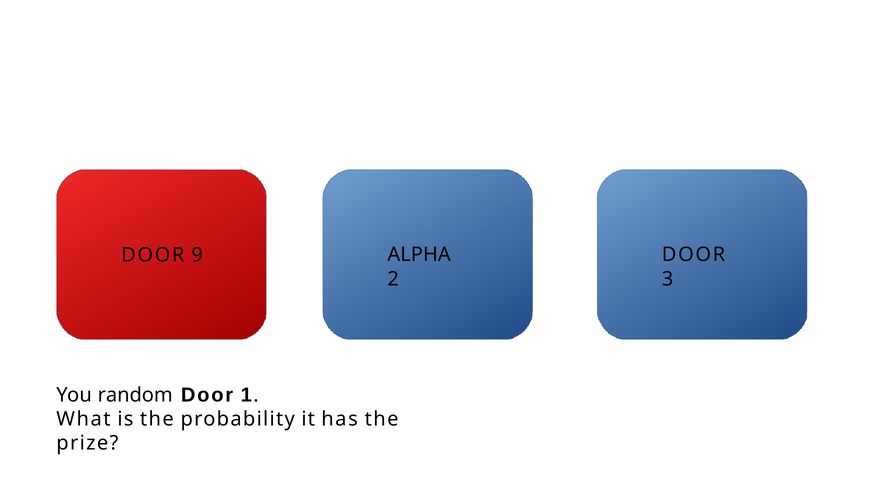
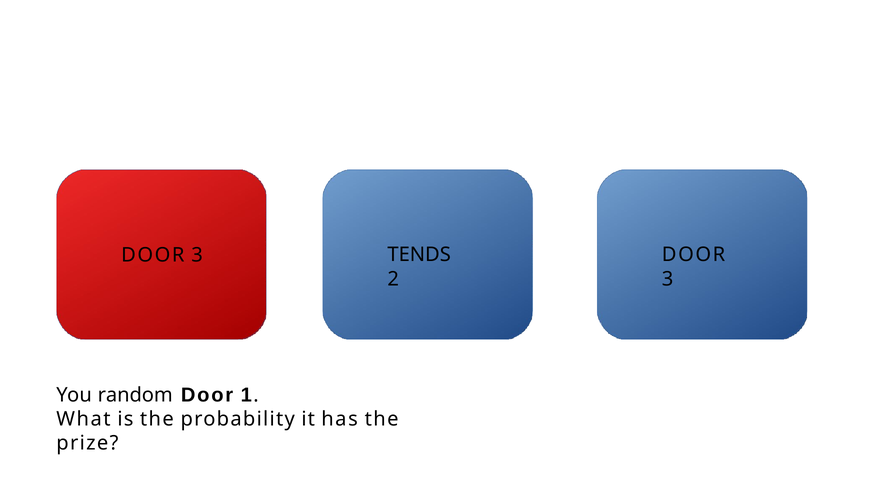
ALPHA: ALPHA -> TENDS (419, 255)
9: 9 -> 3 (197, 255)
